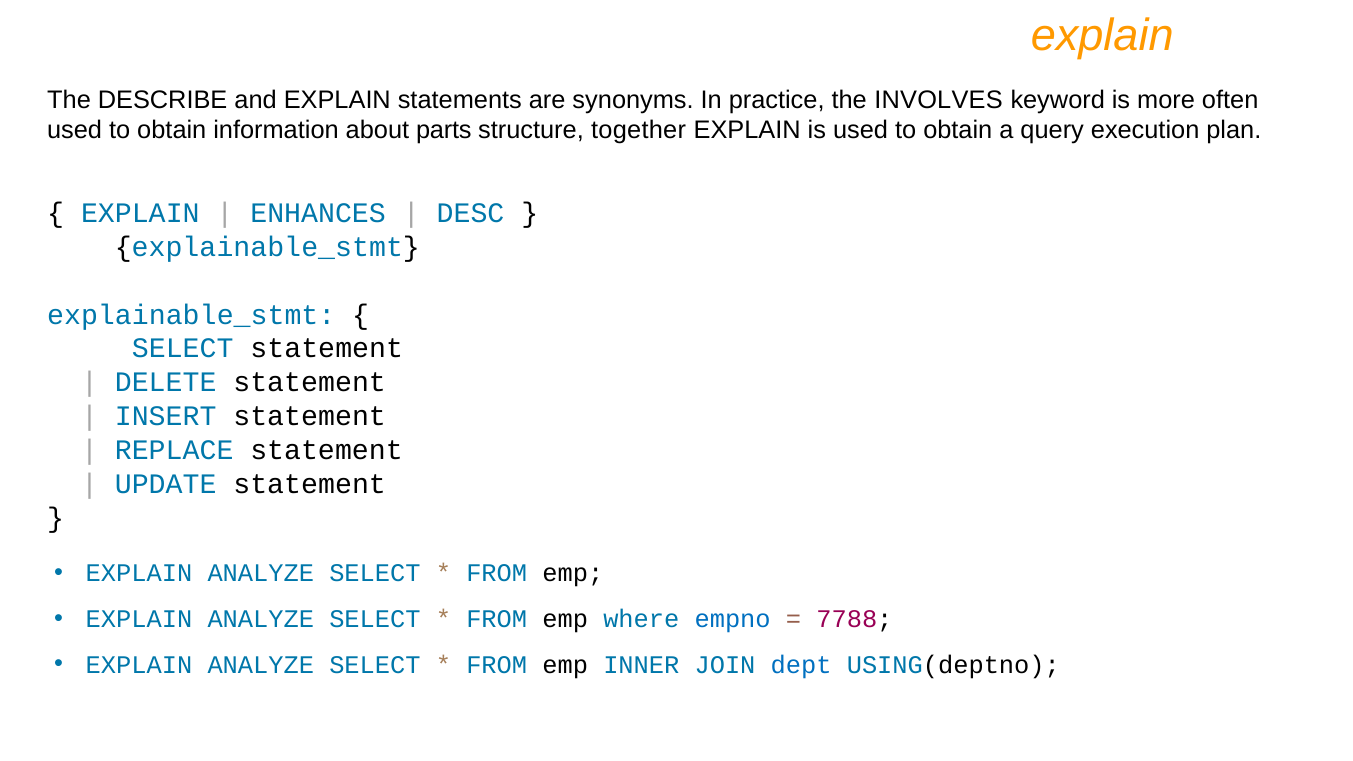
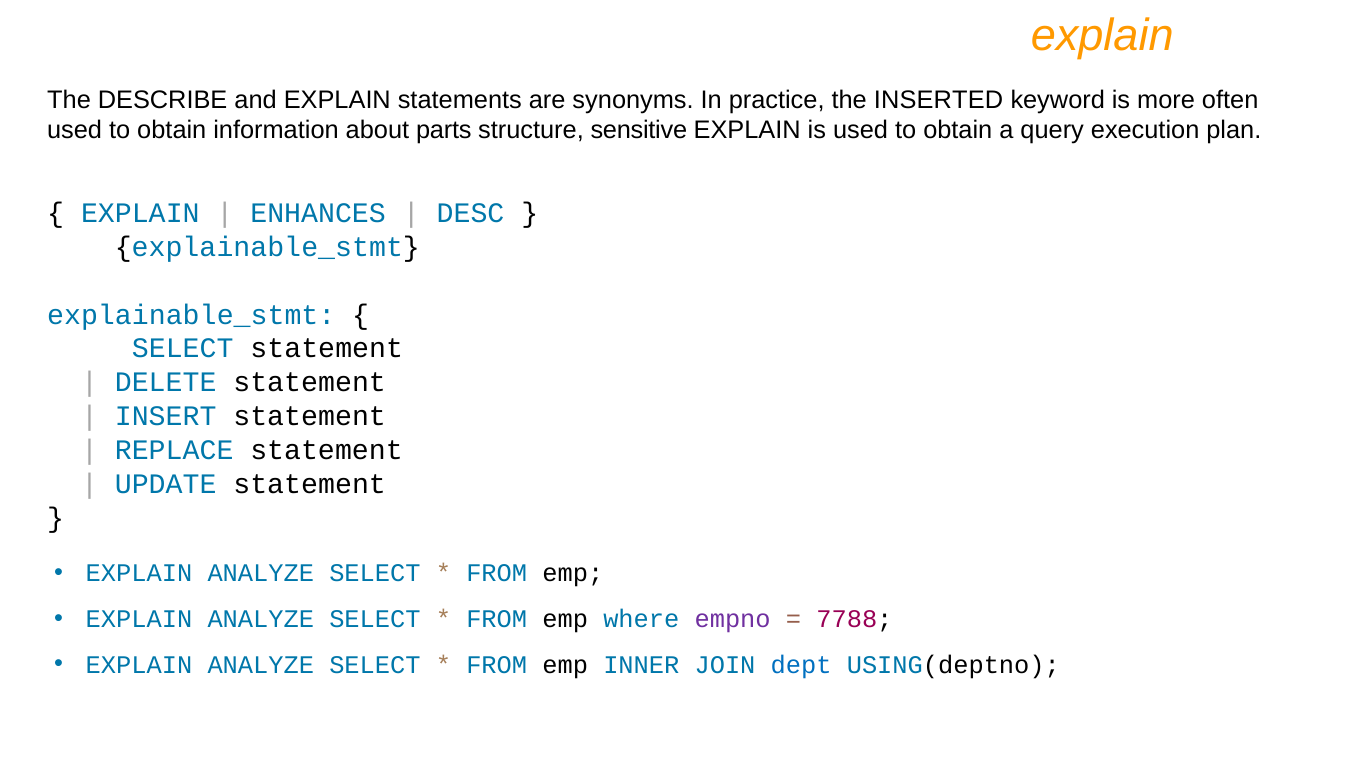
INVOLVES: INVOLVES -> INSERTED (939, 100)
together: together -> sensitive (639, 130)
empno colour: blue -> purple (733, 619)
